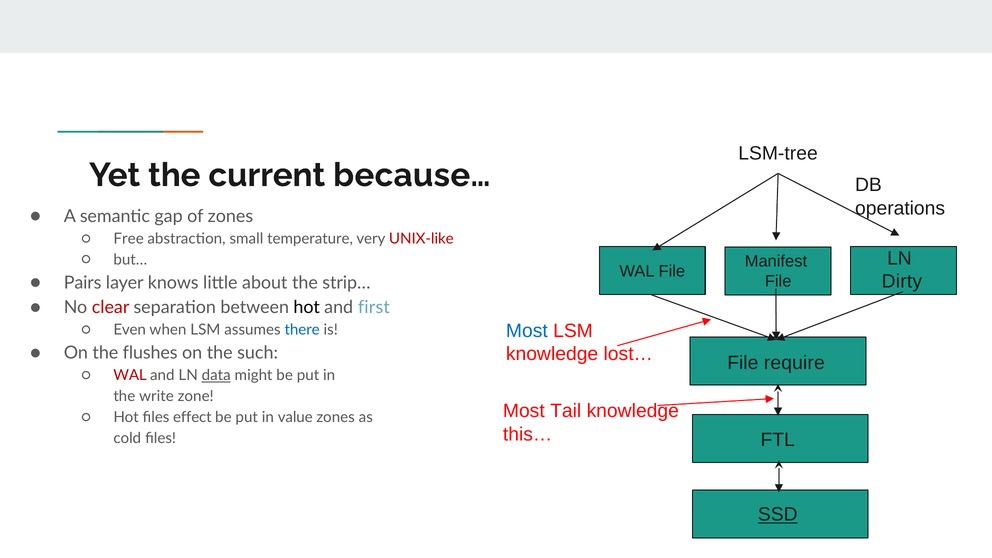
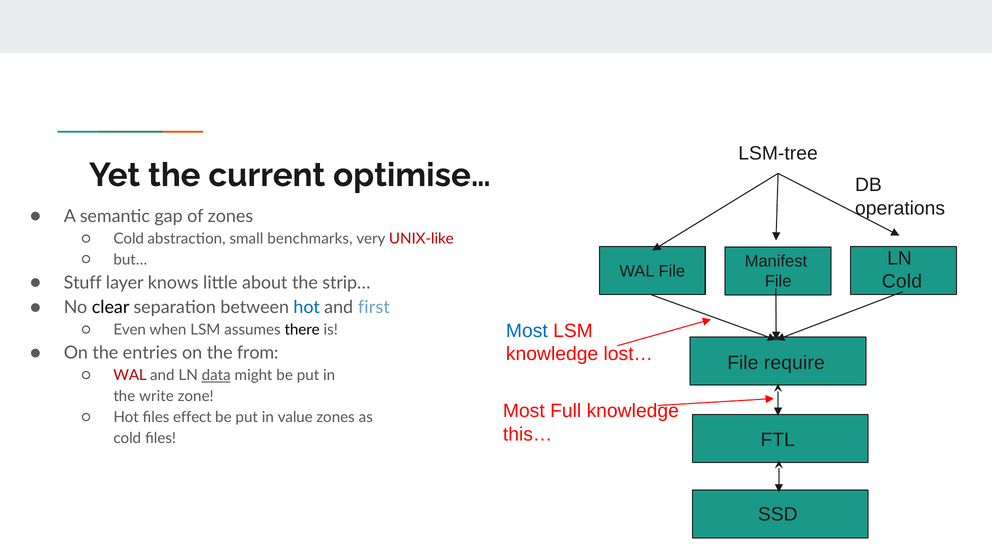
because…: because… -> optimise… (412, 175)
Free: Free -> Cold (129, 239)
temperature: temperature -> benchmarks (310, 239)
Dirty: Dirty -> Cold (902, 282)
Pairs: Pairs -> Stuff (83, 283)
clear colour: red -> black (111, 307)
hot colour: black -> blue (307, 307)
there colour: blue -> black (302, 330)
flushes: flushes -> entries (150, 353)
such: such -> from (258, 353)
Tail: Tail -> Full (566, 411)
SSD underline: present -> none (778, 515)
